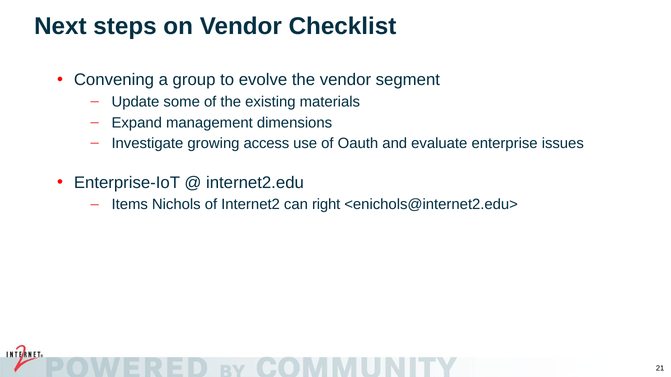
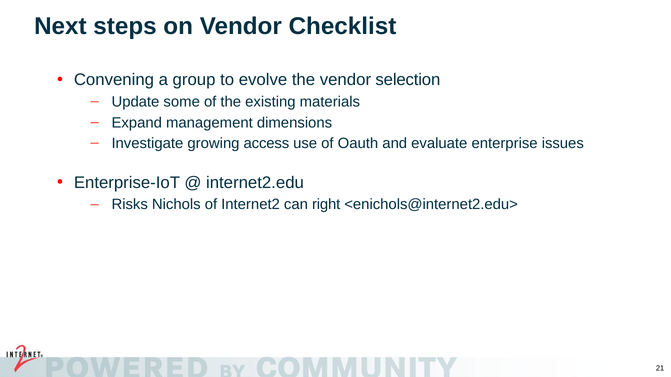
segment: segment -> selection (408, 80)
Items: Items -> Risks (130, 205)
